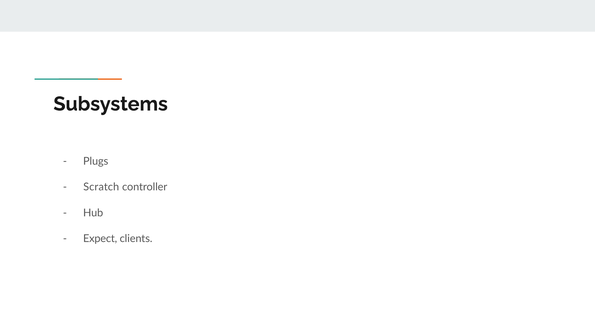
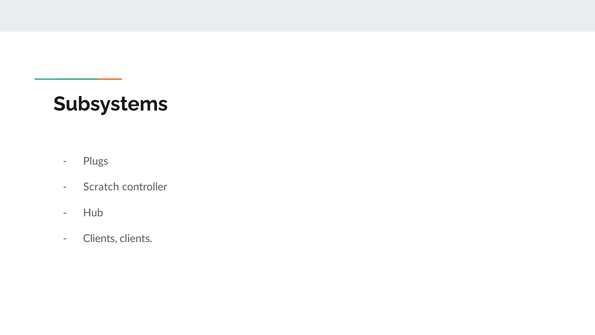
Expect: Expect -> Clients (100, 238)
